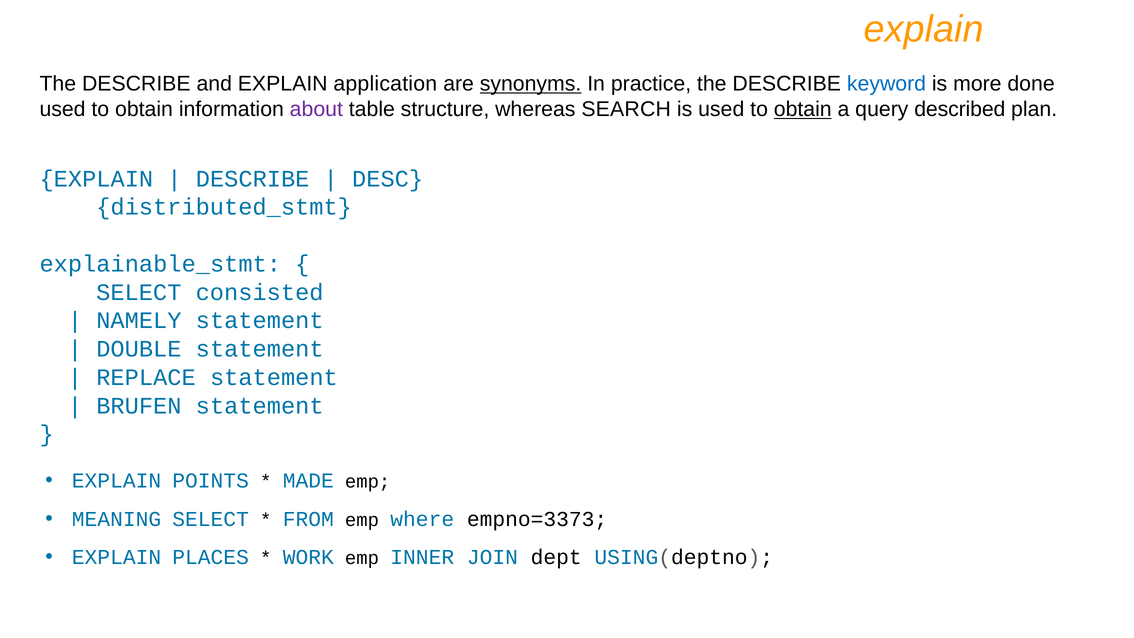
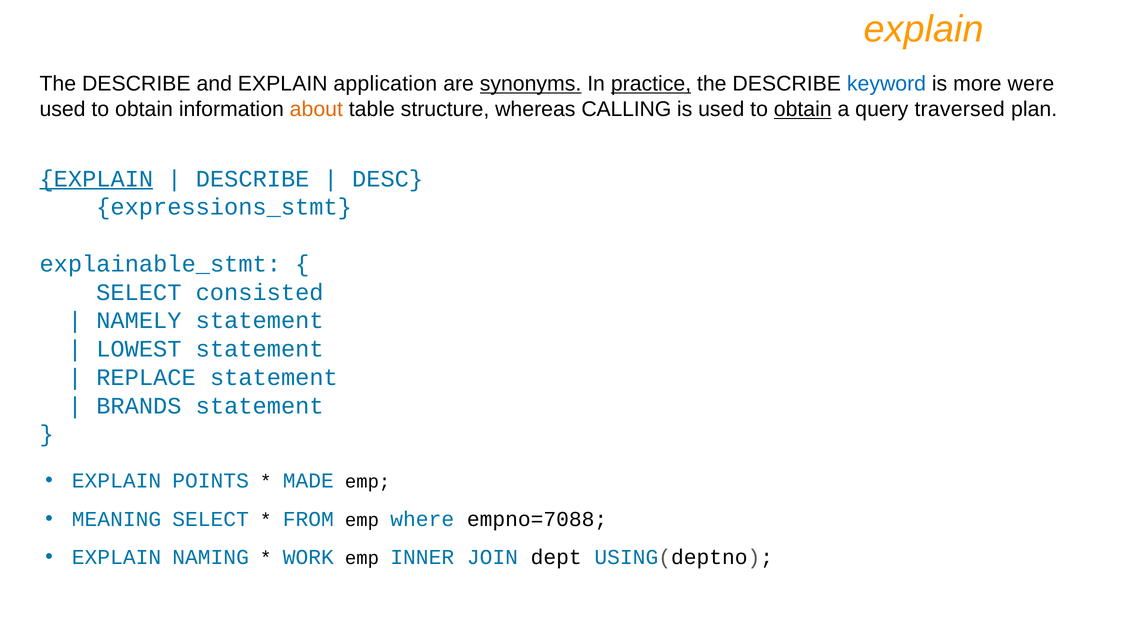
practice underline: none -> present (651, 84)
done: done -> were (1031, 84)
about colour: purple -> orange (316, 109)
SEARCH: SEARCH -> CALLING (626, 109)
described: described -> traversed (960, 109)
EXPLAIN underline: none -> present (96, 179)
distributed_stmt: distributed_stmt -> expressions_stmt (224, 207)
DOUBLE: DOUBLE -> LOWEST (139, 349)
BRUFEN: BRUFEN -> BRANDS (139, 406)
empno=3373: empno=3373 -> empno=7088 (537, 519)
PLACES: PLACES -> NAMING (211, 557)
